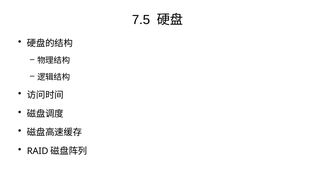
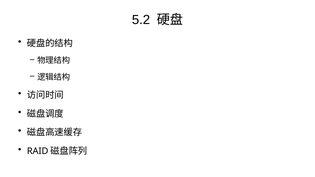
7.5: 7.5 -> 5.2 (141, 20)
